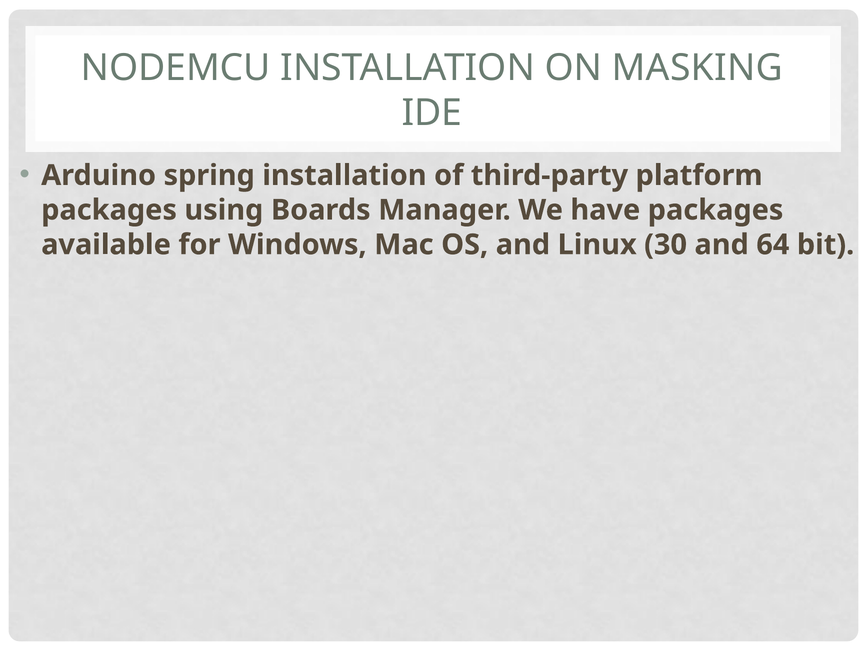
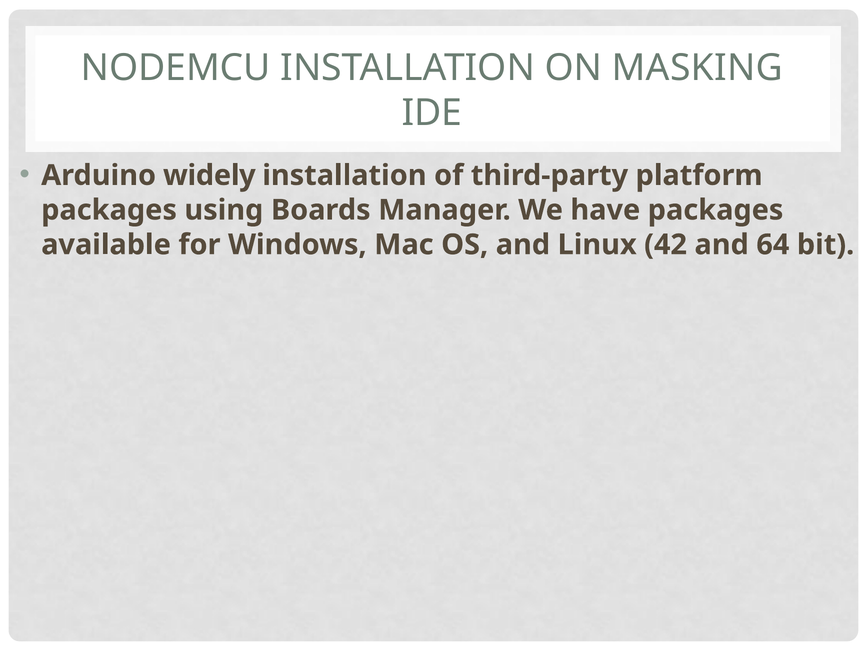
spring: spring -> widely (209, 175)
30: 30 -> 42 (666, 245)
